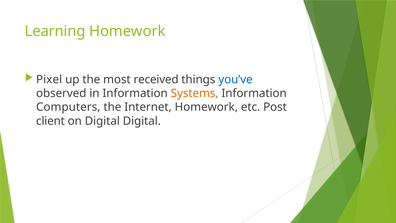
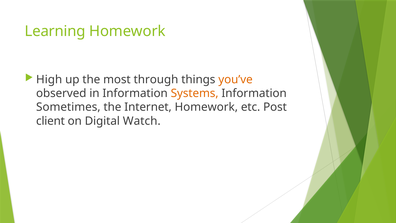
Pixel: Pixel -> High (49, 79)
received: received -> through (156, 79)
you’ve colour: blue -> orange (235, 79)
Computers: Computers -> Sometimes (68, 107)
Digital Digital: Digital -> Watch (142, 121)
